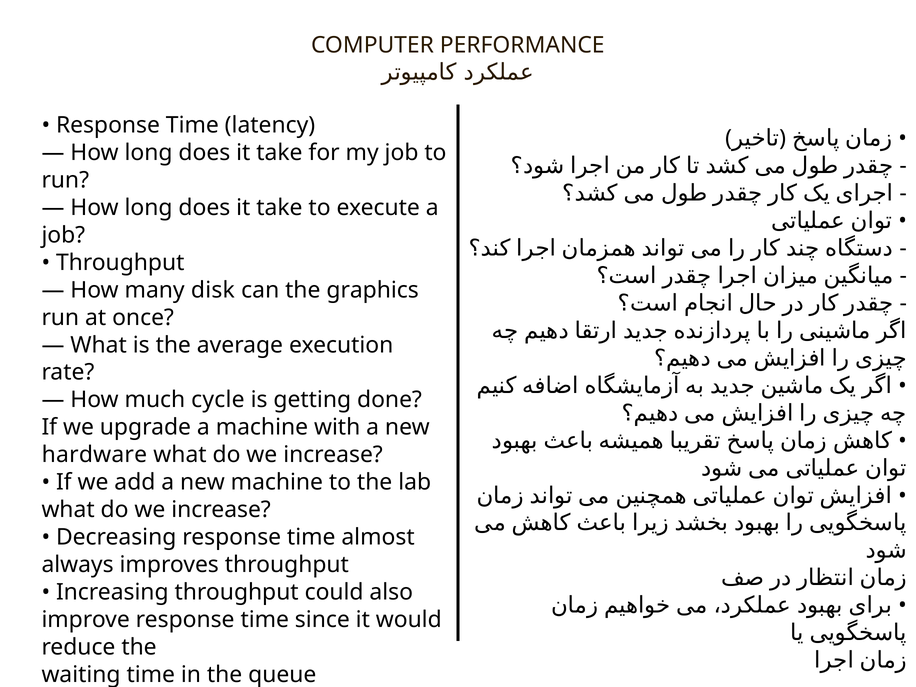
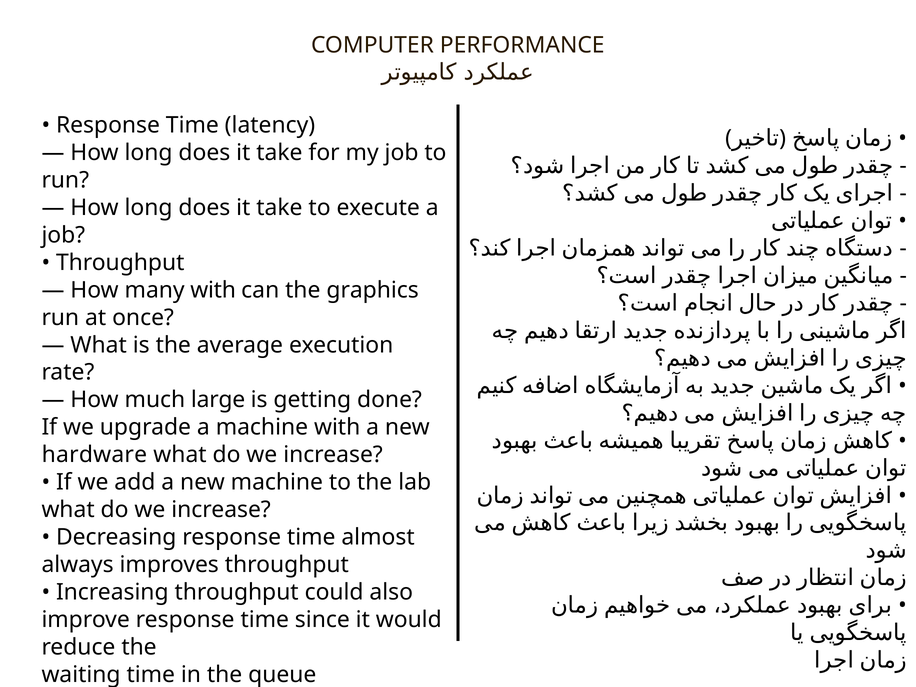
many disk: disk -> with (213, 290)
cycle: cycle -> large (218, 400)
